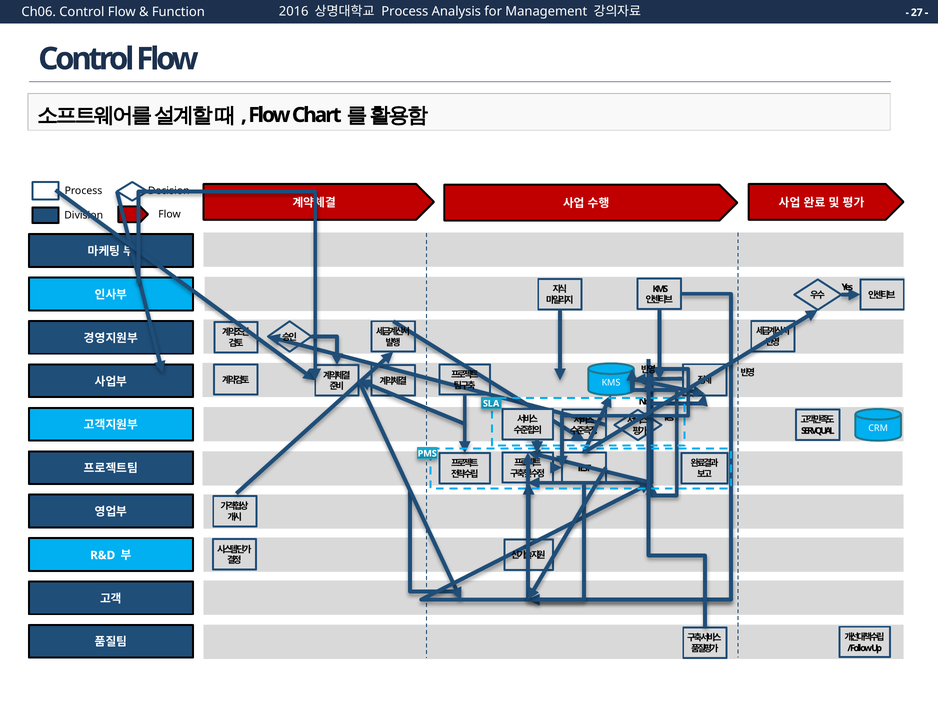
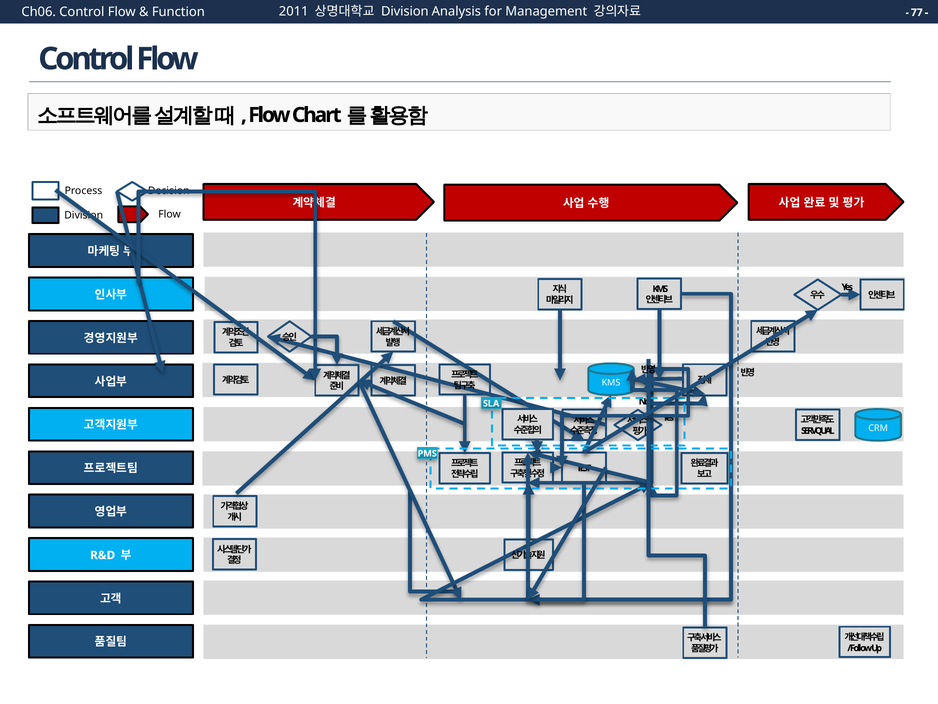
2016: 2016 -> 2011 (294, 11)
Process: Process -> Division (405, 11)
27: 27 -> 77 (917, 13)
